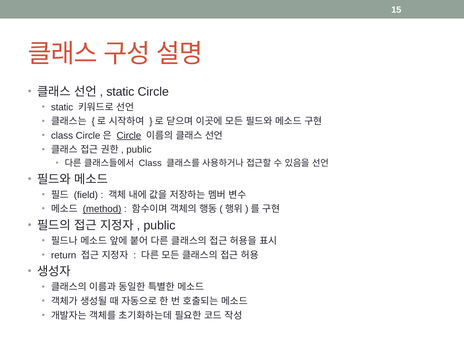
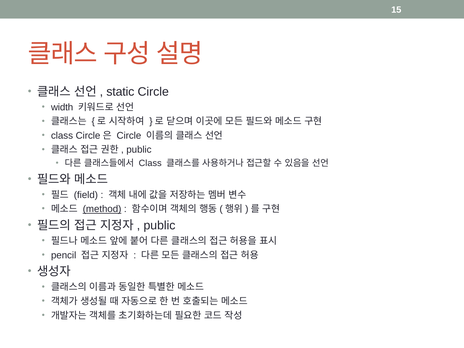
static: static -> width (62, 107)
Circle underline: present -> none (129, 136)
return: return -> pencil (64, 255)
